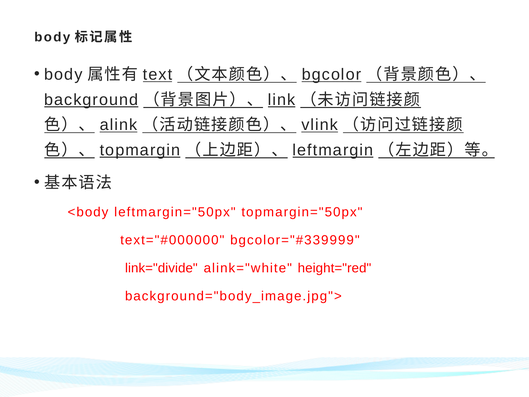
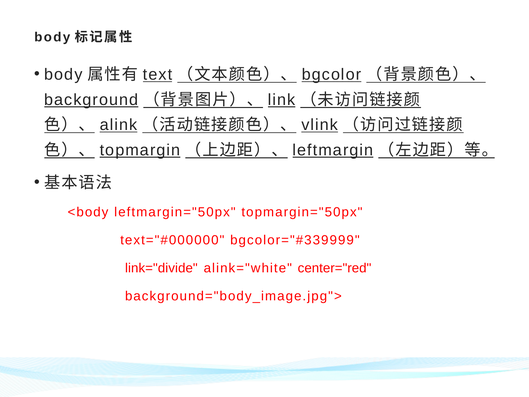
height="red: height="red -> center="red (335, 268)
